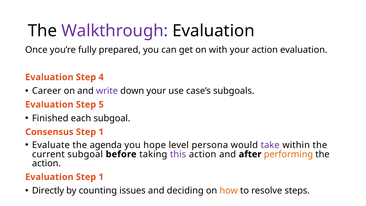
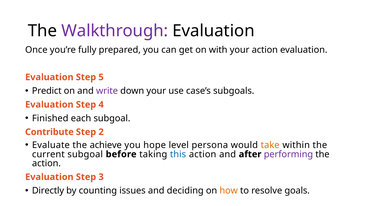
4: 4 -> 5 (101, 77)
Career: Career -> Predict (47, 91)
5: 5 -> 4 (101, 105)
Consensus: Consensus -> Contribute (49, 132)
1: 1 -> 2 (101, 132)
agenda: agenda -> achieve (106, 145)
take colour: purple -> orange (270, 145)
this colour: purple -> blue (178, 154)
performing colour: orange -> purple (288, 154)
Evaluation Step 1: 1 -> 3 (101, 177)
steps: steps -> goals (297, 191)
